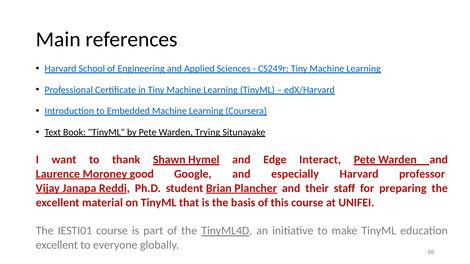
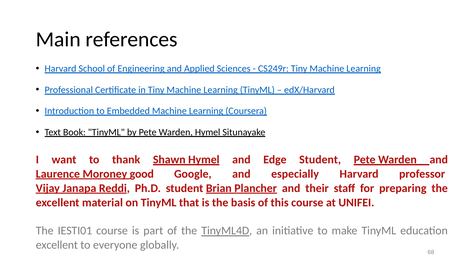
Warden Trying: Trying -> Hymel (208, 132)
Edge Interact: Interact -> Student (320, 160)
